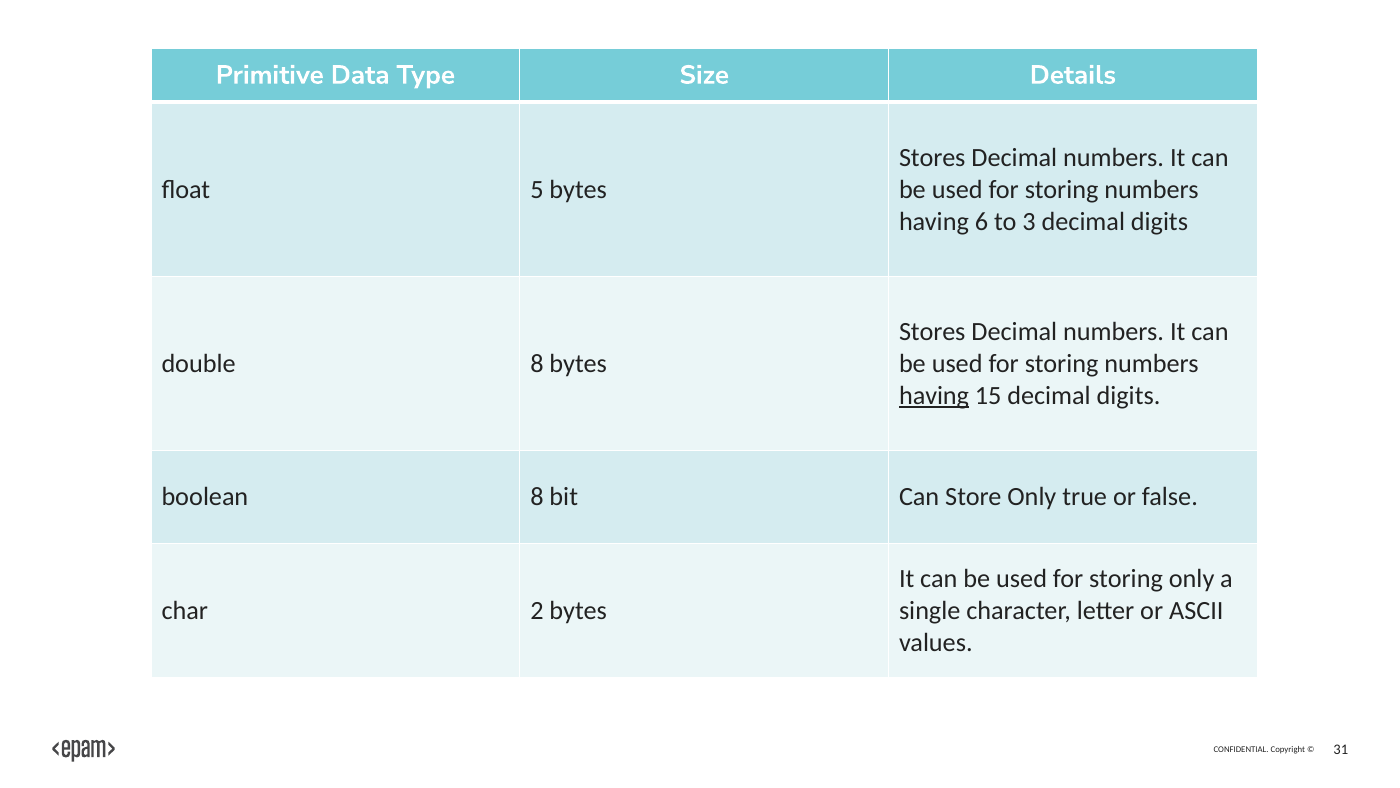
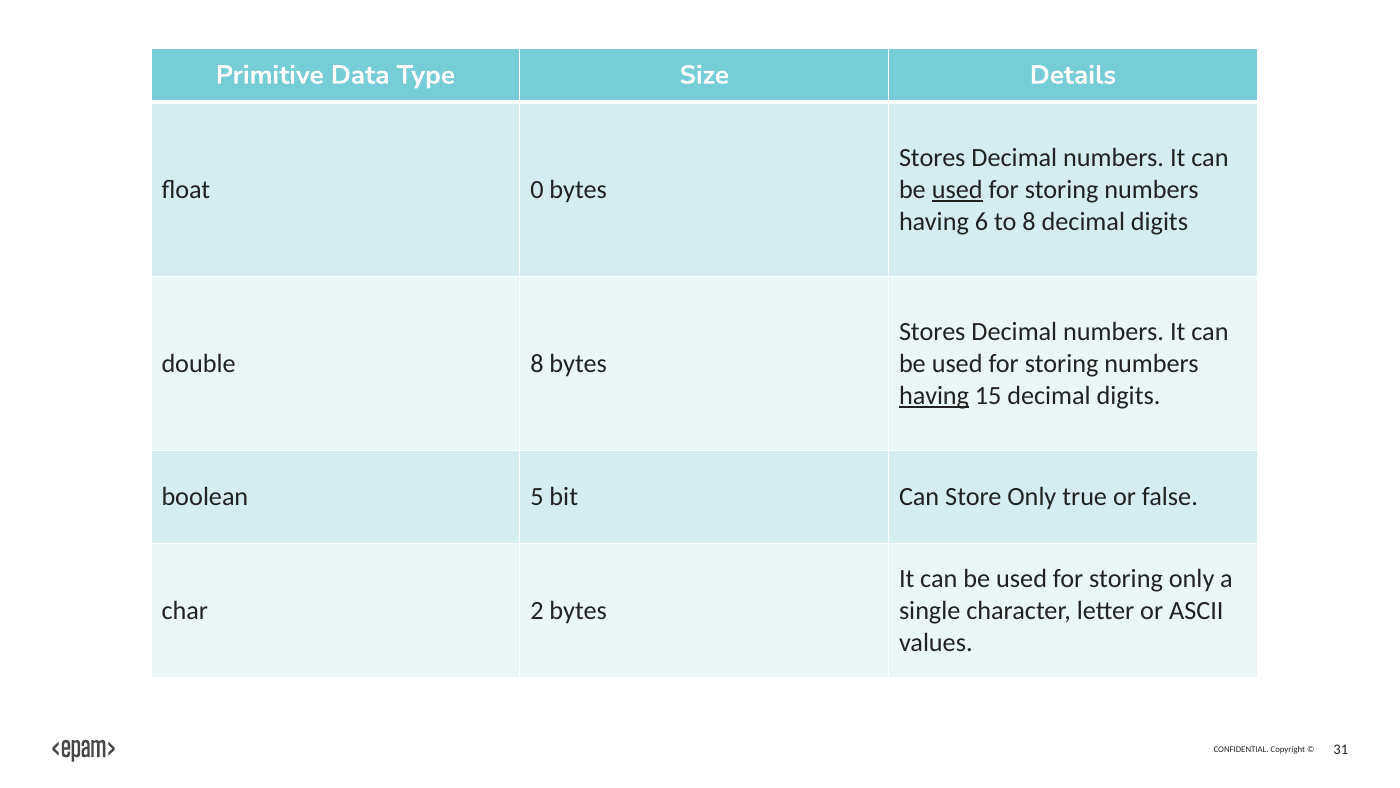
5: 5 -> 0 (537, 189)
used underline: none -> present (957, 189)
to 3: 3 -> 8 (1029, 221)
boolean 8: 8 -> 5 (537, 497)
